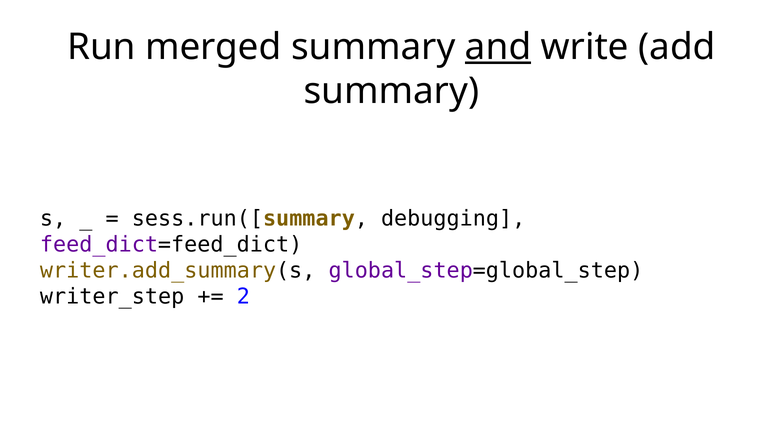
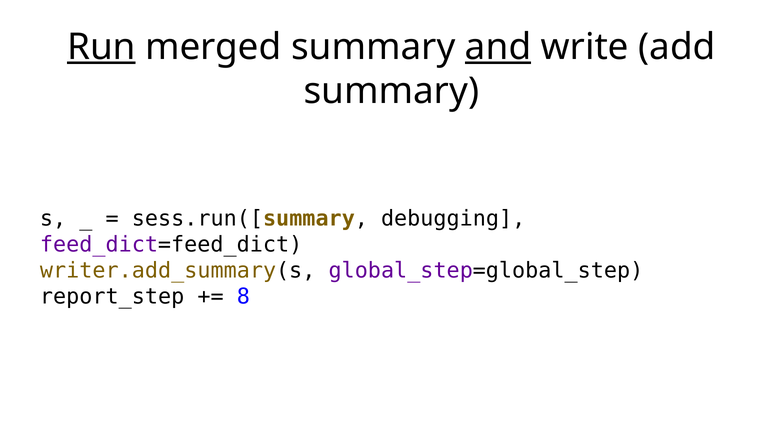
Run underline: none -> present (101, 47)
writer_step: writer_step -> report_step (112, 297)
2: 2 -> 8 (243, 297)
